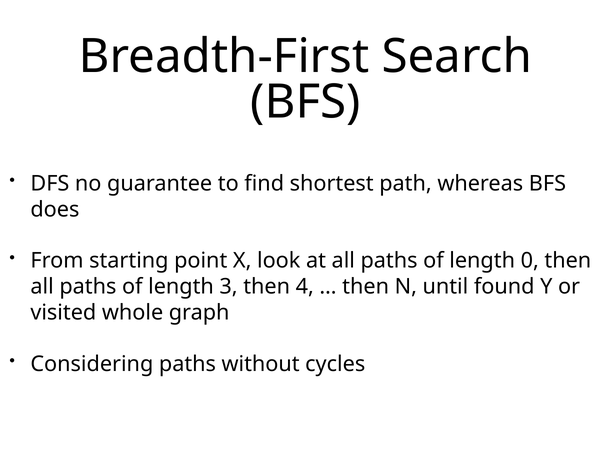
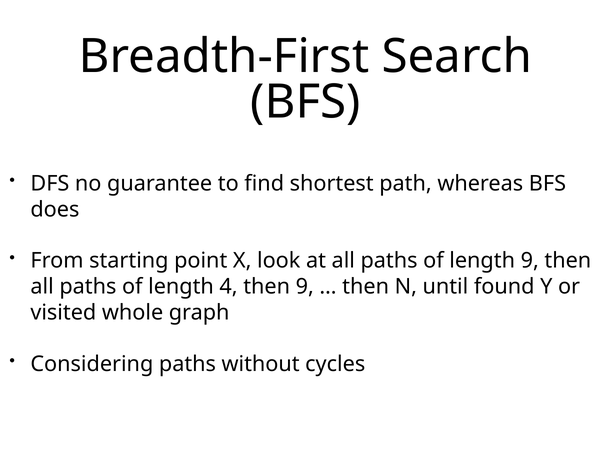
length 0: 0 -> 9 (530, 261)
3: 3 -> 4 (229, 287)
then 4: 4 -> 9 (305, 287)
